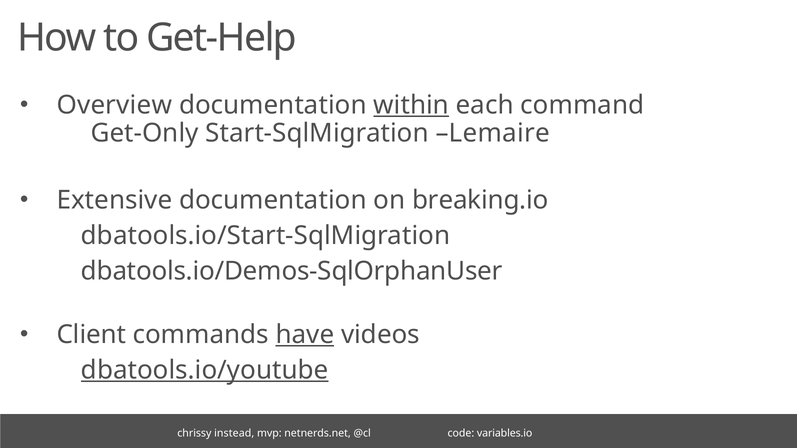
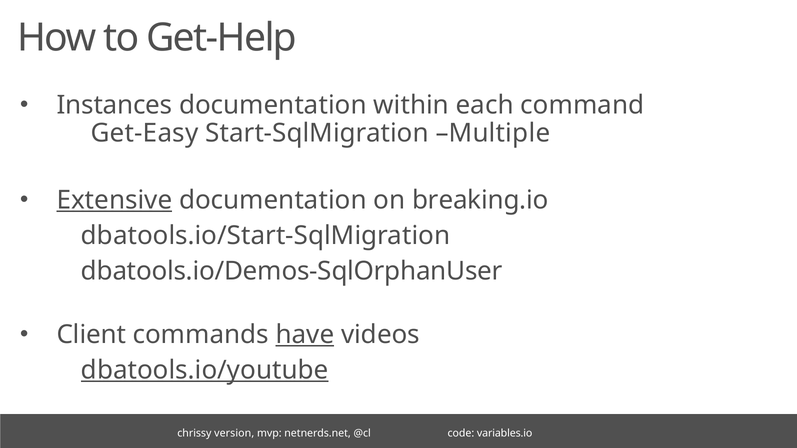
Overview: Overview -> Instances (115, 105)
within underline: present -> none (411, 105)
Get-Only: Get-Only -> Get-Easy (144, 133)
Lemaire: Lemaire -> Multiple (493, 133)
Extensive underline: none -> present (114, 200)
instead: instead -> version (234, 433)
